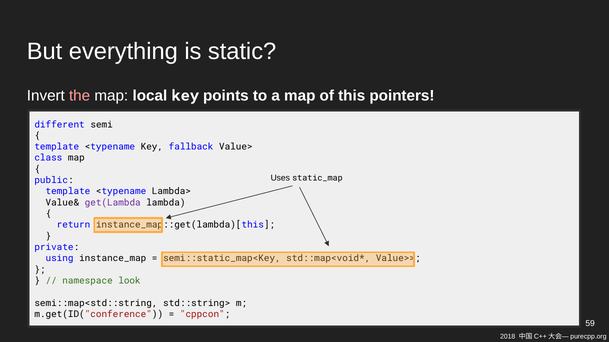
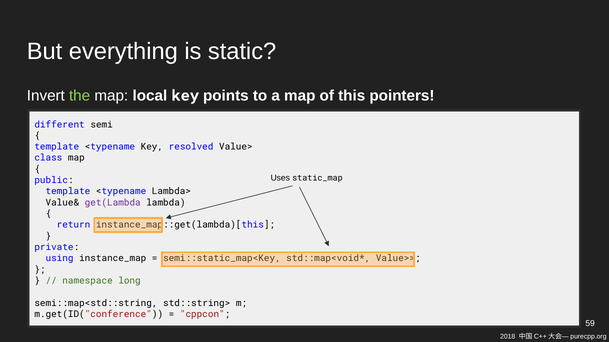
the colour: pink -> light green (80, 96)
fallback: fallback -> resolved (191, 147)
look: look -> long (129, 281)
